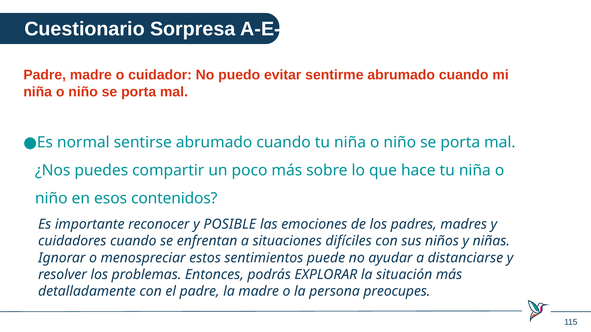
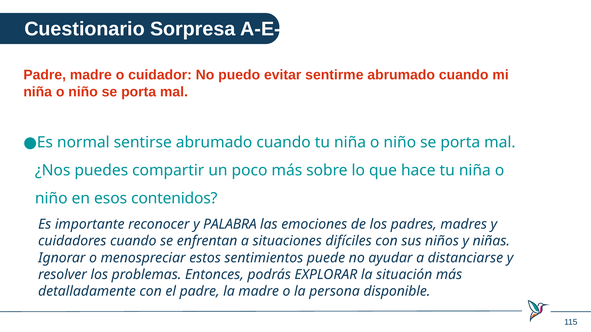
POSIBLE: POSIBLE -> PALABRA (230, 225)
preocupes: preocupes -> disponible (397, 292)
